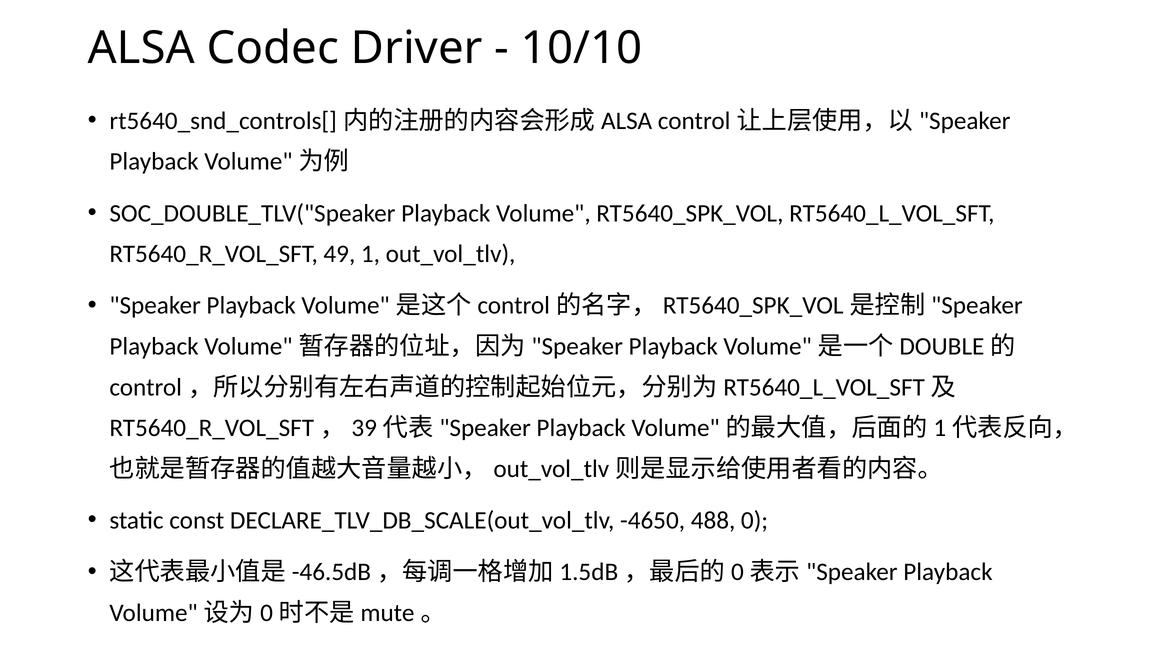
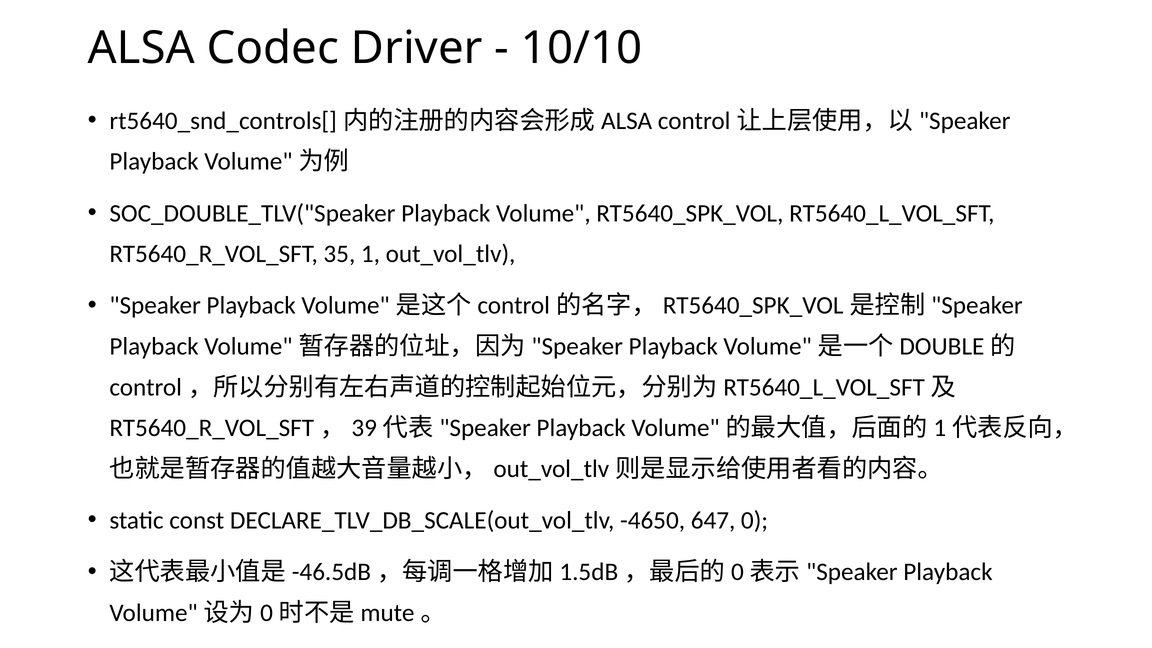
49: 49 -> 35 (339, 254)
488: 488 -> 647 (713, 521)
